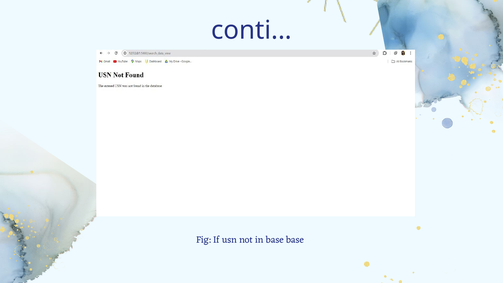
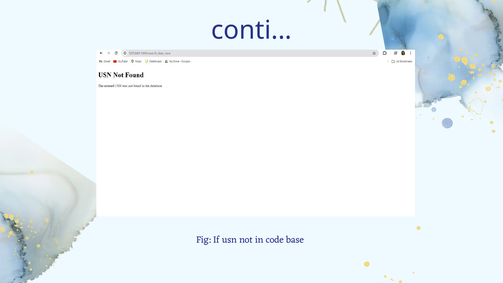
in base: base -> code (275, 240)
